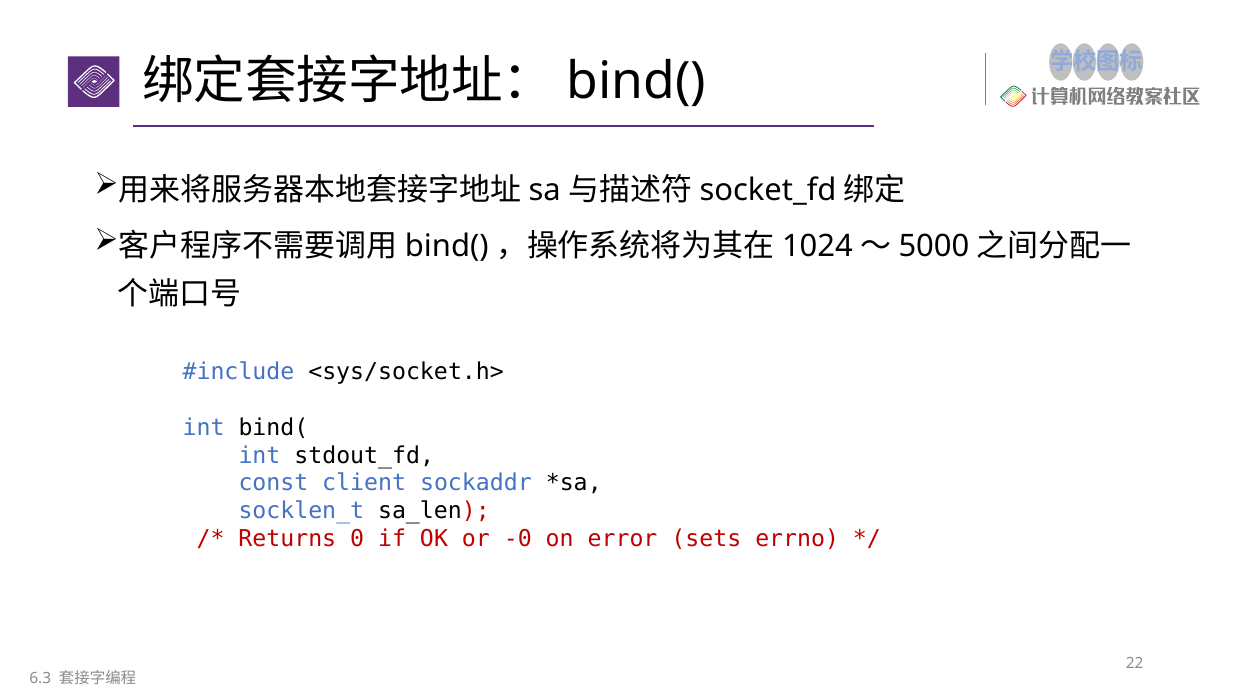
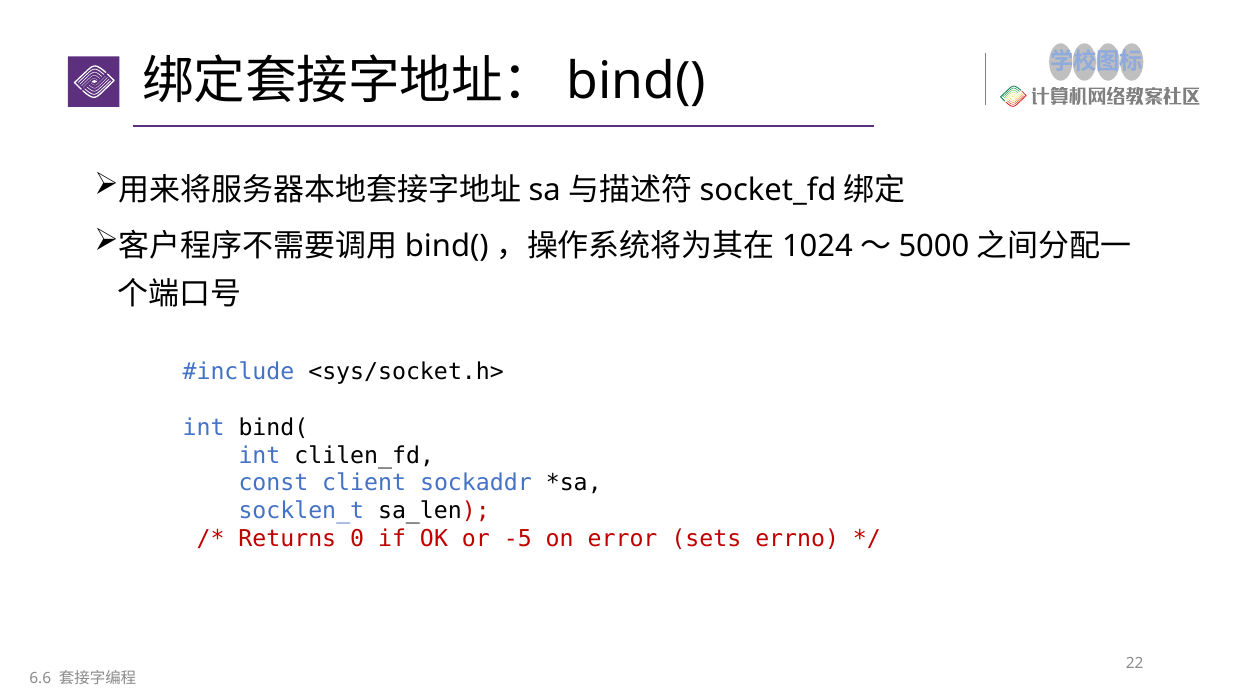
stdout_fd: stdout_fd -> clilen_fd (364, 456)
-0: -0 -> -5 (518, 539)
6.3: 6.3 -> 6.6 (40, 679)
